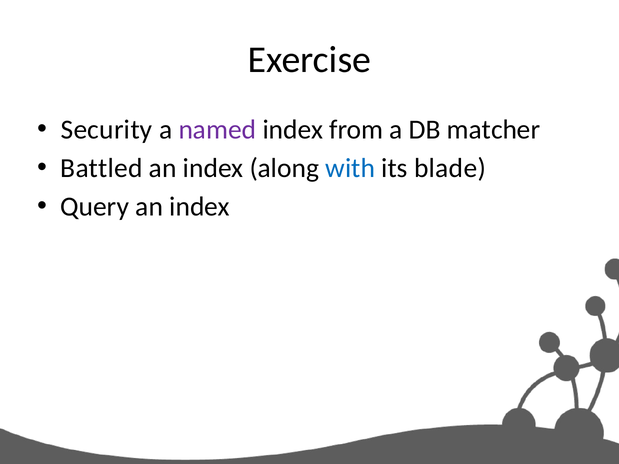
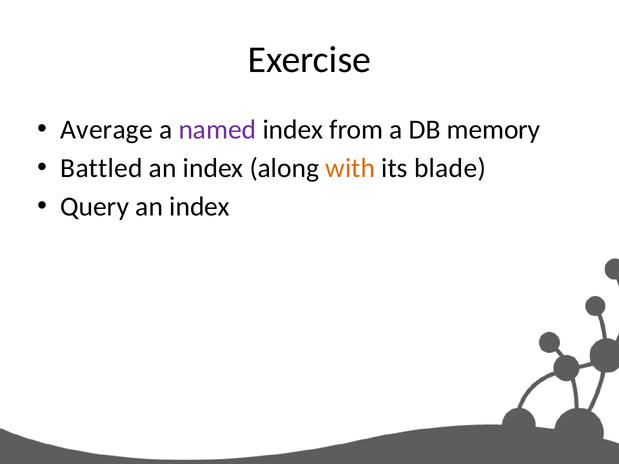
Security: Security -> Average (107, 130)
matcher: matcher -> memory (494, 130)
with colour: blue -> orange (350, 168)
